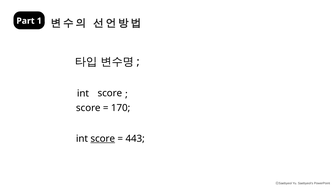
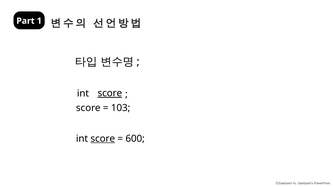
score underline: none -> present (110, 93)
170: 170 -> 103 (121, 108)
443: 443 -> 600 (135, 139)
